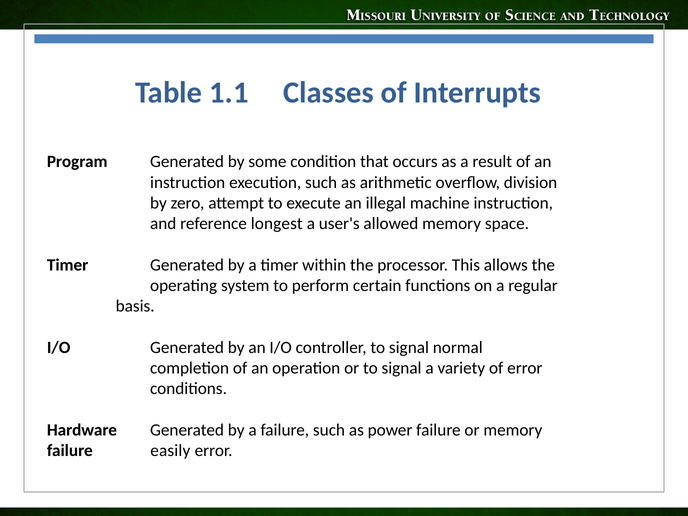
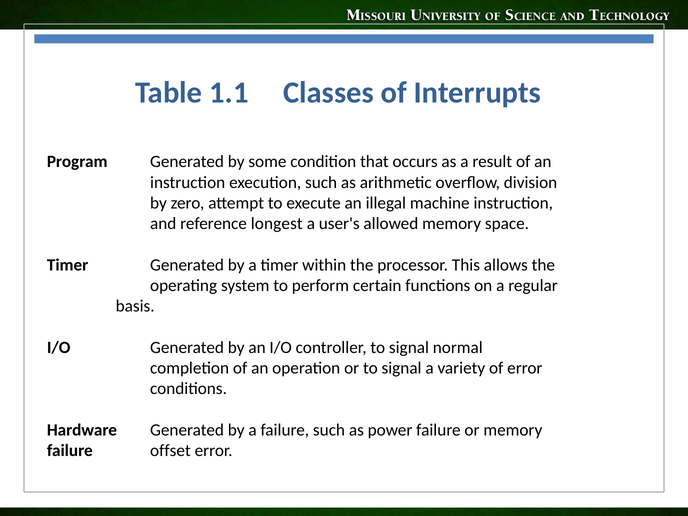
easily: easily -> offset (170, 451)
